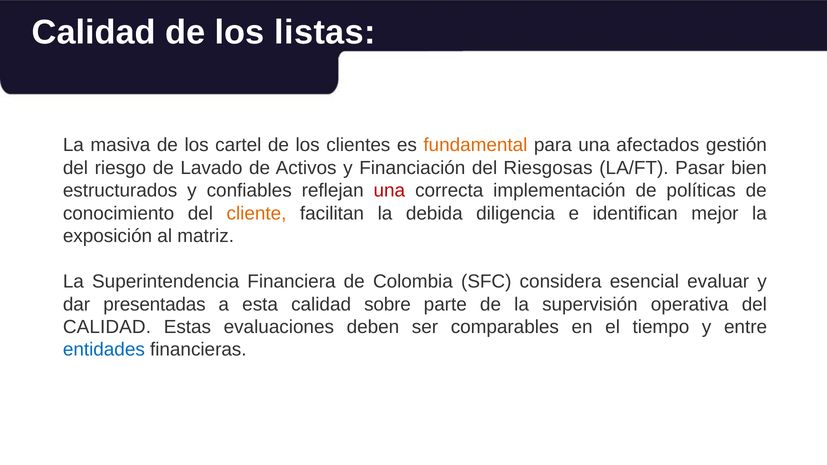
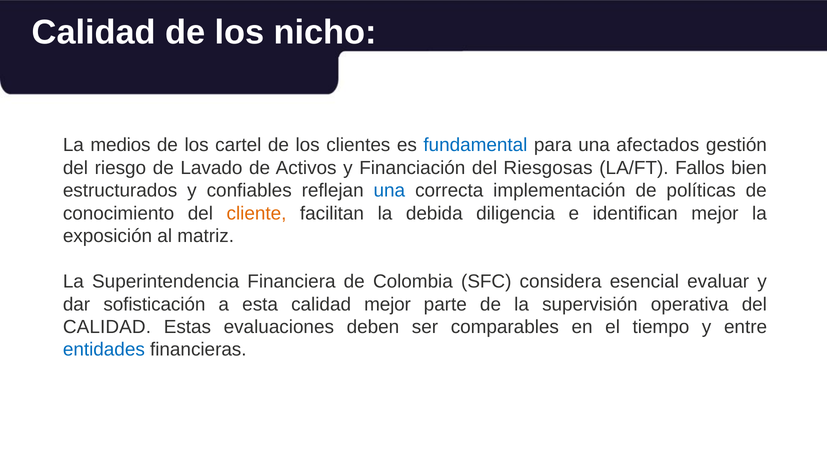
listas: listas -> nicho (325, 32)
masiva: masiva -> medios (120, 145)
fundamental colour: orange -> blue (475, 145)
Pasar: Pasar -> Fallos (700, 168)
una colour: red -> blue (389, 191)
presentadas: presentadas -> sofisticación (154, 304)
calidad sobre: sobre -> mejor (388, 304)
